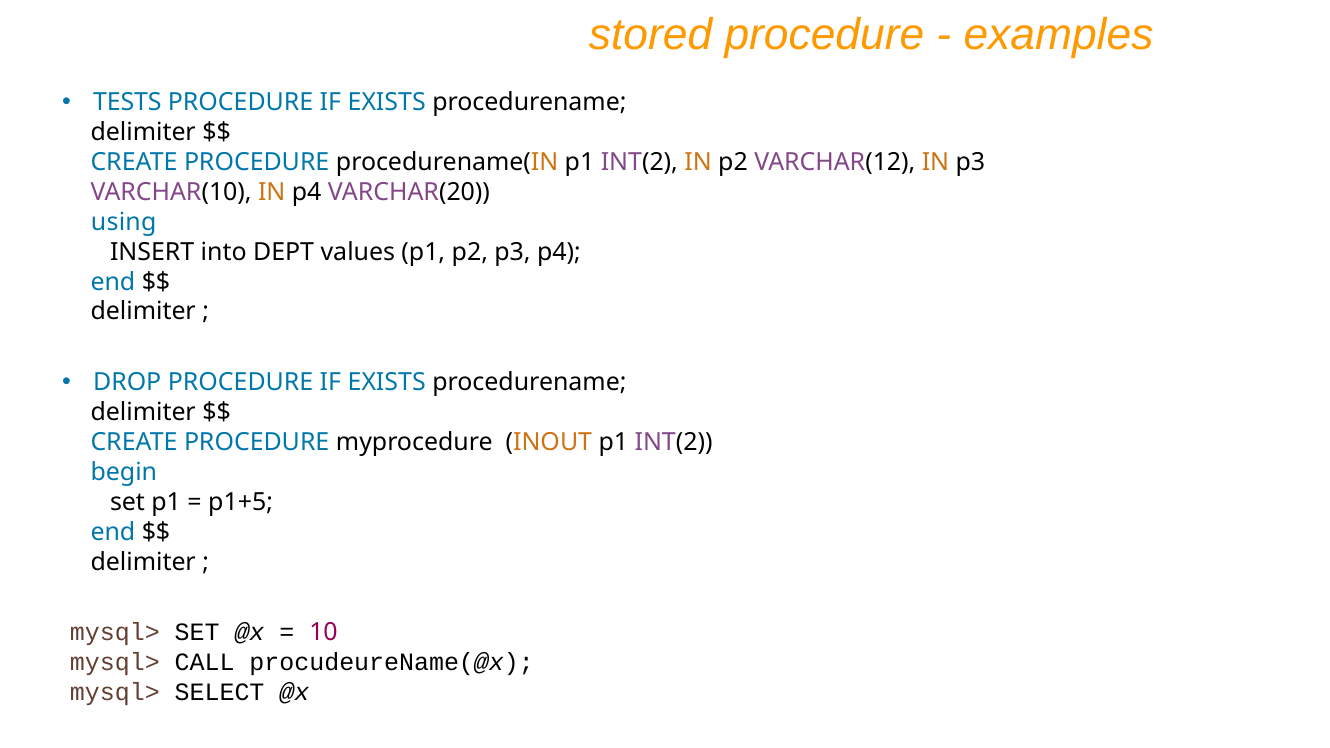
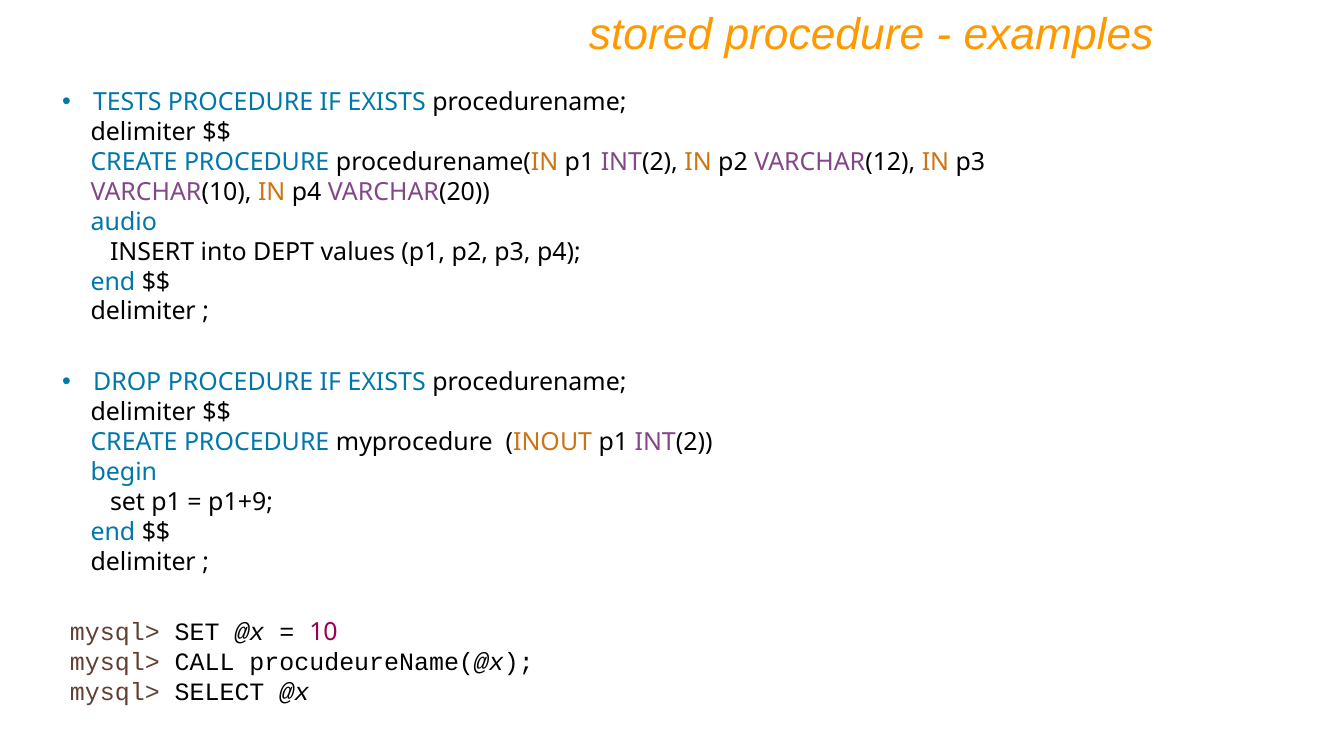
using: using -> audio (124, 222)
p1+5: p1+5 -> p1+9 (241, 502)
